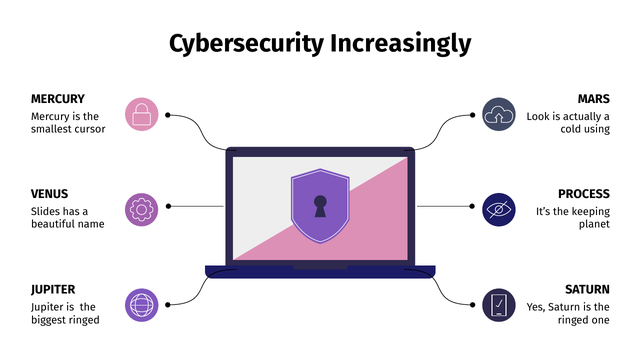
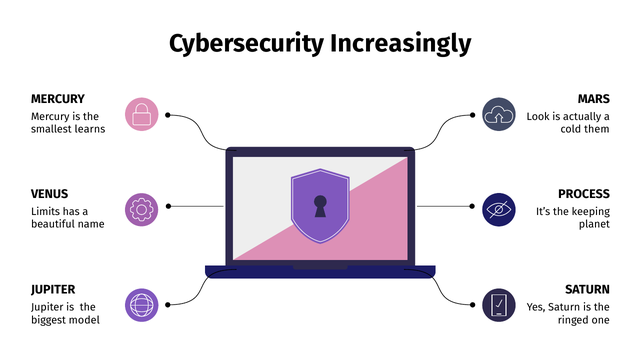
cursor: cursor -> learns (90, 129)
using: using -> them (597, 129)
Slides: Slides -> Limits (45, 211)
biggest ringed: ringed -> model (84, 320)
